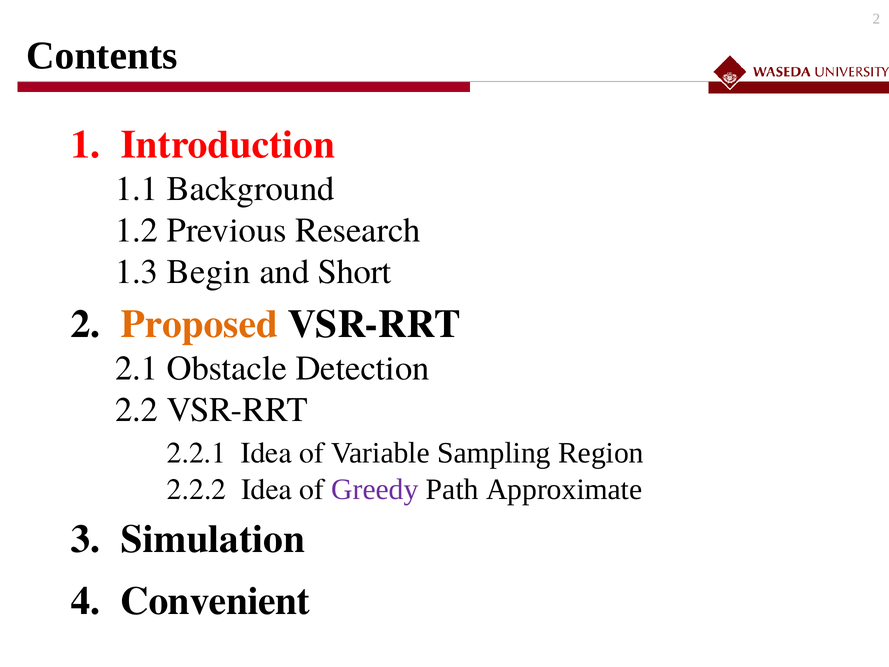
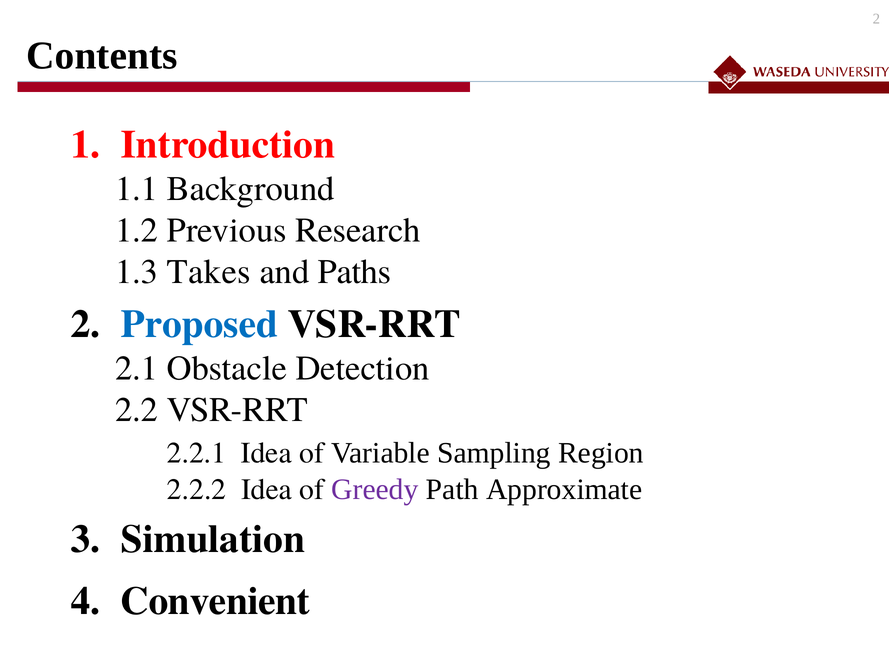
Begin: Begin -> Takes (209, 272)
Short: Short -> Paths (355, 272)
Proposed colour: orange -> blue (199, 324)
